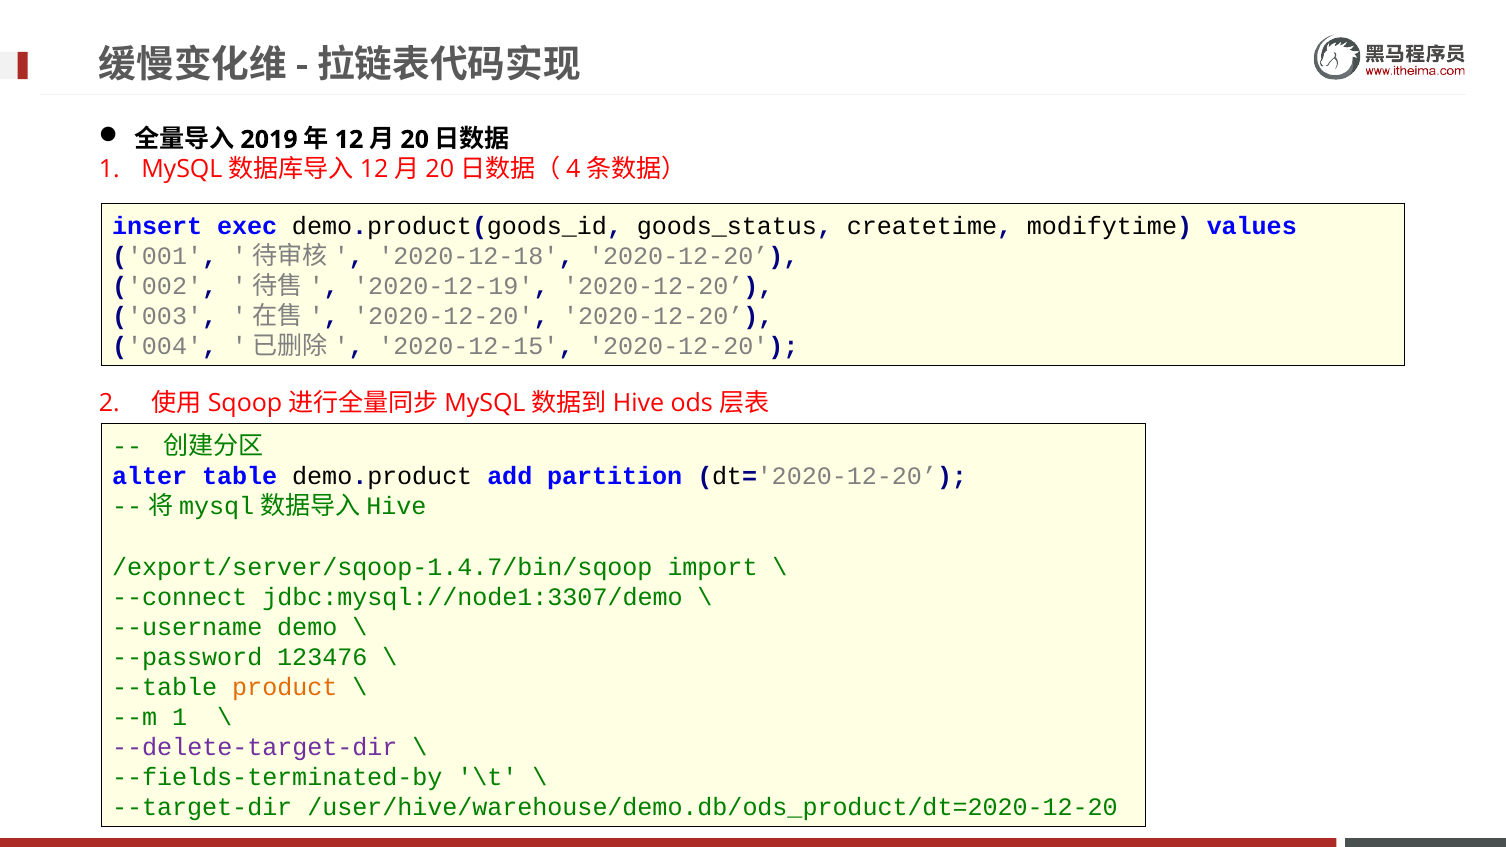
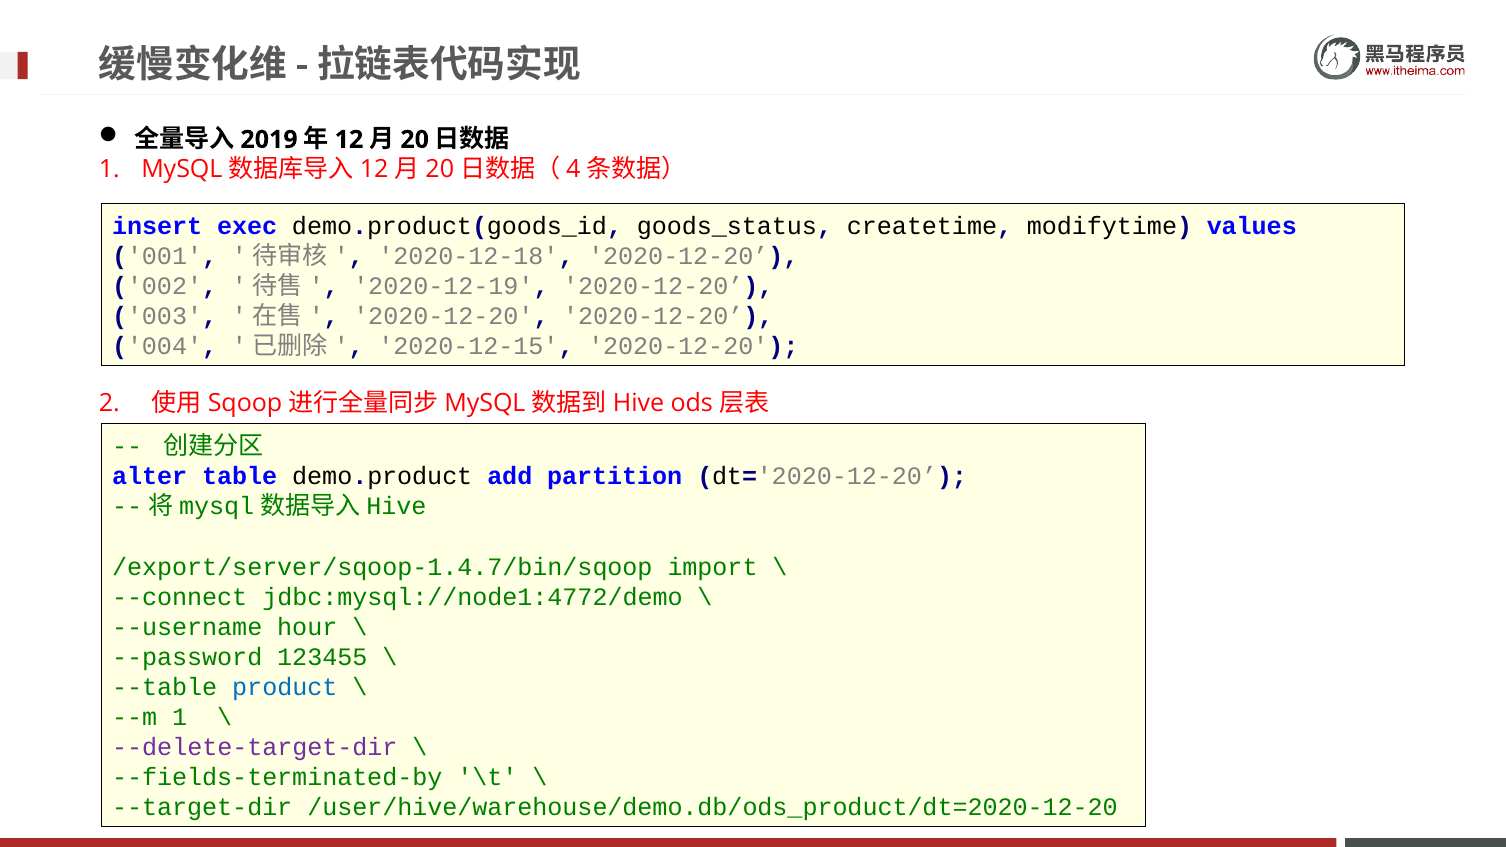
jdbc:mysql://node1:3307/demo: jdbc:mysql://node1:3307/demo -> jdbc:mysql://node1:4772/demo (472, 597)
demo: demo -> hour (307, 627)
123476: 123476 -> 123455 (322, 657)
product colour: orange -> blue (285, 687)
